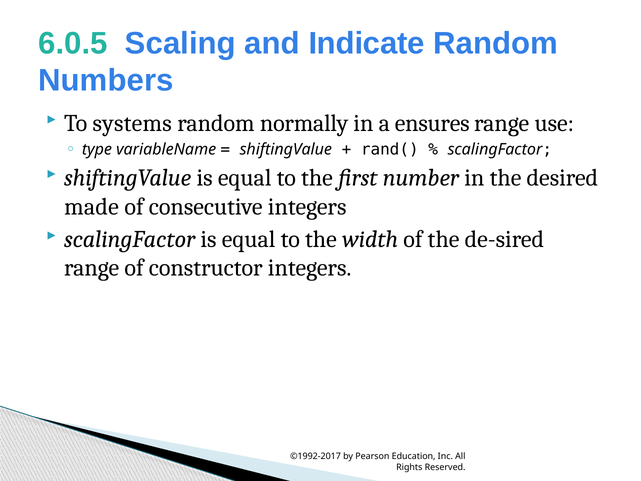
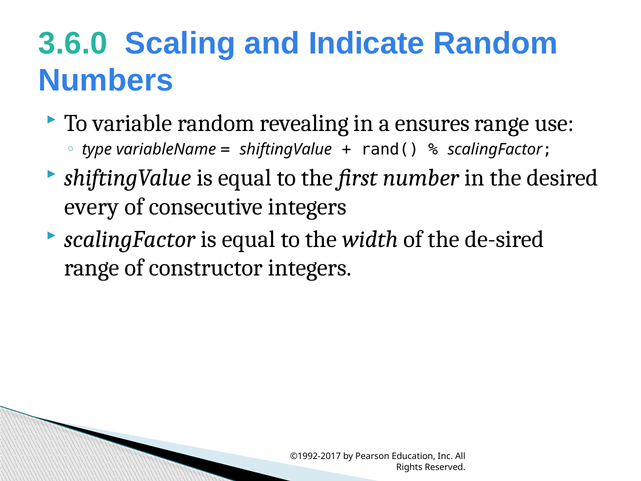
6.0.5: 6.0.5 -> 3.6.0 (73, 43)
systems: systems -> variable (132, 123)
normally: normally -> revealing (304, 123)
made: made -> every (91, 207)
